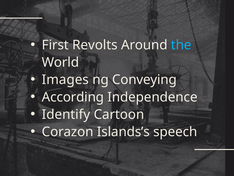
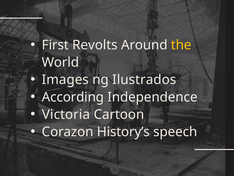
the colour: light blue -> yellow (181, 45)
Conveying: Conveying -> Ilustrados (144, 80)
Identify: Identify -> Victoria (66, 114)
Islands’s: Islands’s -> History’s (123, 131)
